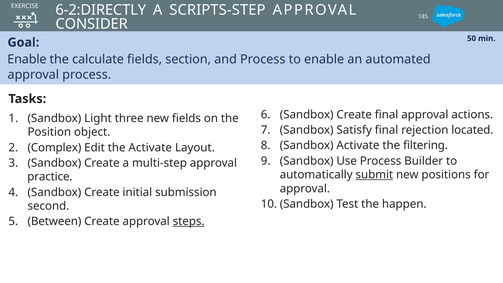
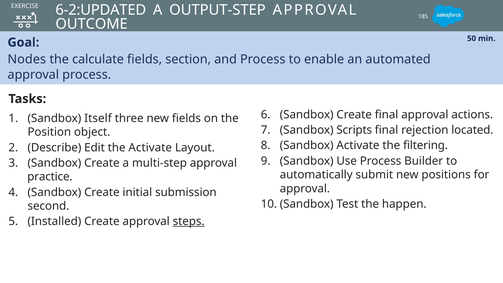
6-2:DIRECTLY: 6-2:DIRECTLY -> 6-2:UPDATED (101, 10)
SCRIPTS-STEP: SCRIPTS-STEP -> OUTPUT-STEP (217, 10)
CONSIDER: CONSIDER -> OUTCOME (92, 24)
Enable: Enable -> Nodes (27, 59)
Light: Light -> Itself (98, 118)
Satisfy: Satisfy -> Scripts (354, 130)
Complex: Complex -> Describe (54, 148)
submit underline: present -> none (374, 175)
Between: Between -> Installed (54, 221)
